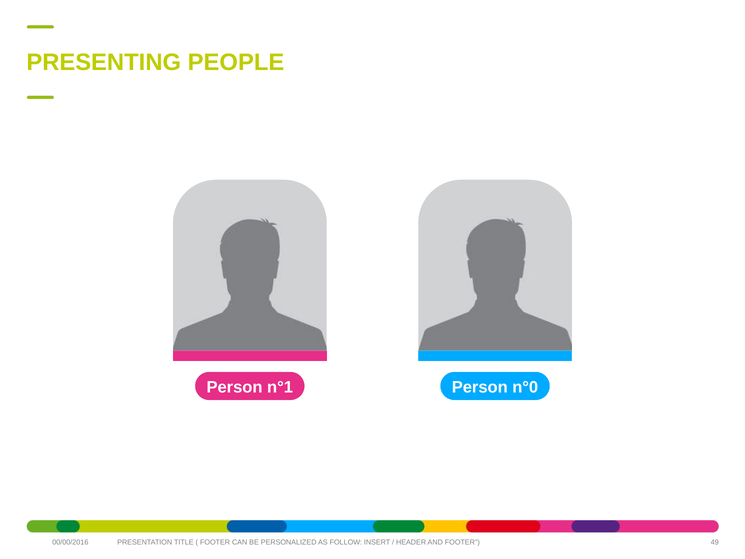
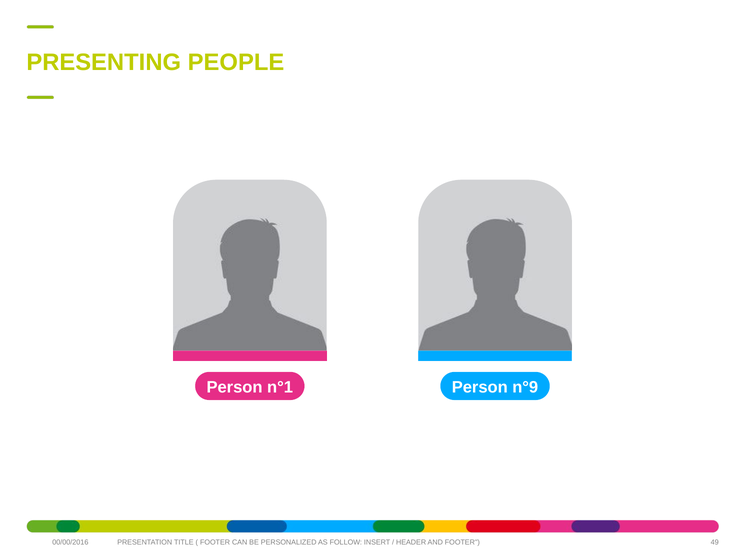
n°0: n°0 -> n°9 (525, 387)
